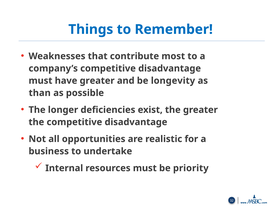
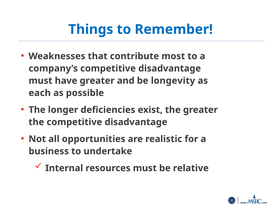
than: than -> each (40, 93)
priority: priority -> relative (191, 168)
